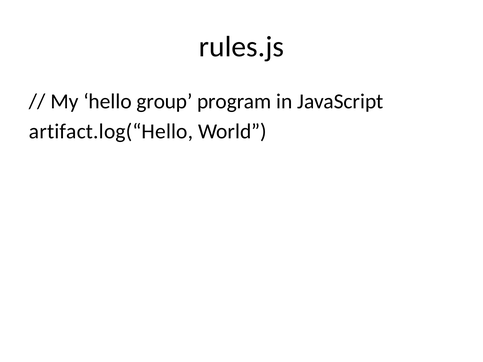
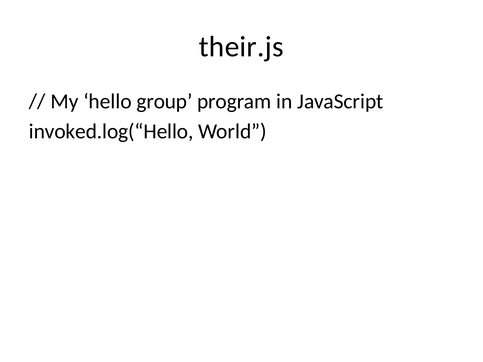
rules.js: rules.js -> their.js (241, 47)
artifact.log(“Hello: artifact.log(“Hello -> invoked.log(“Hello (111, 131)
